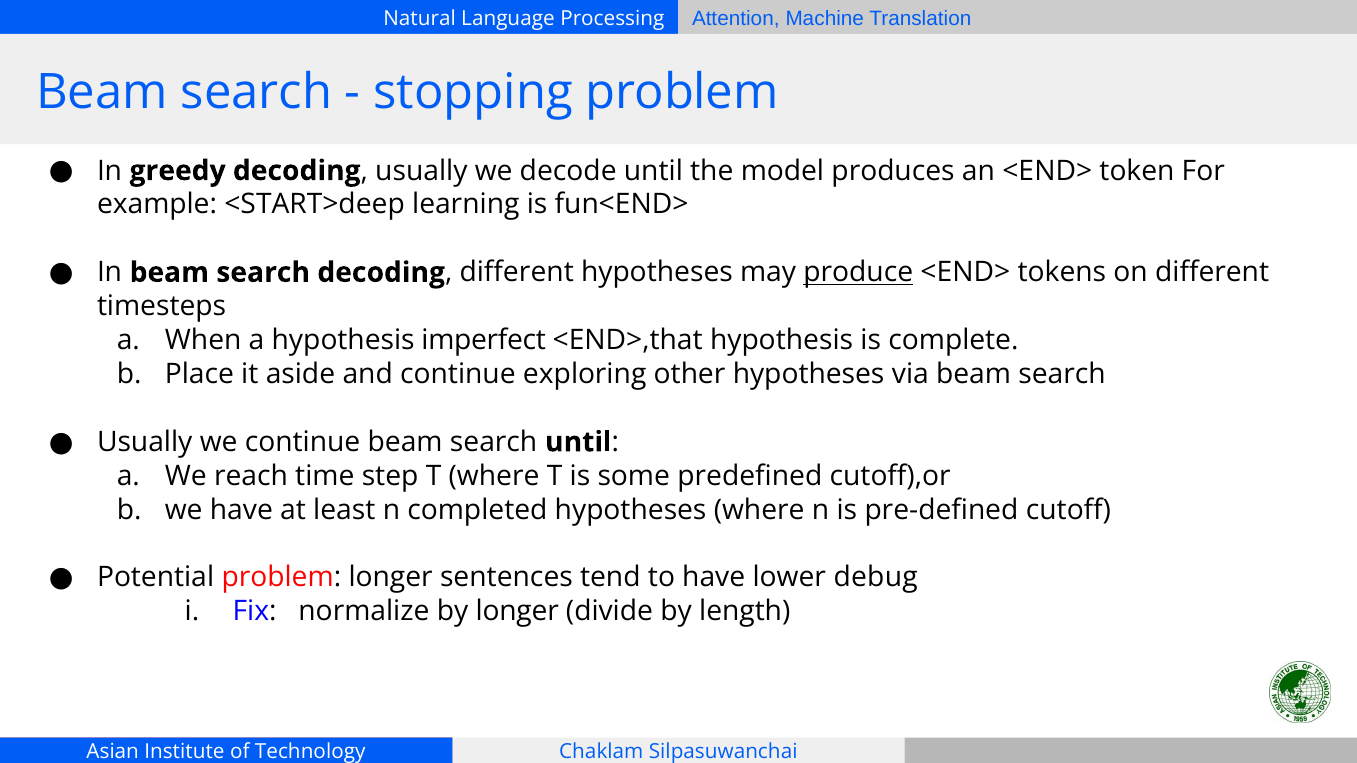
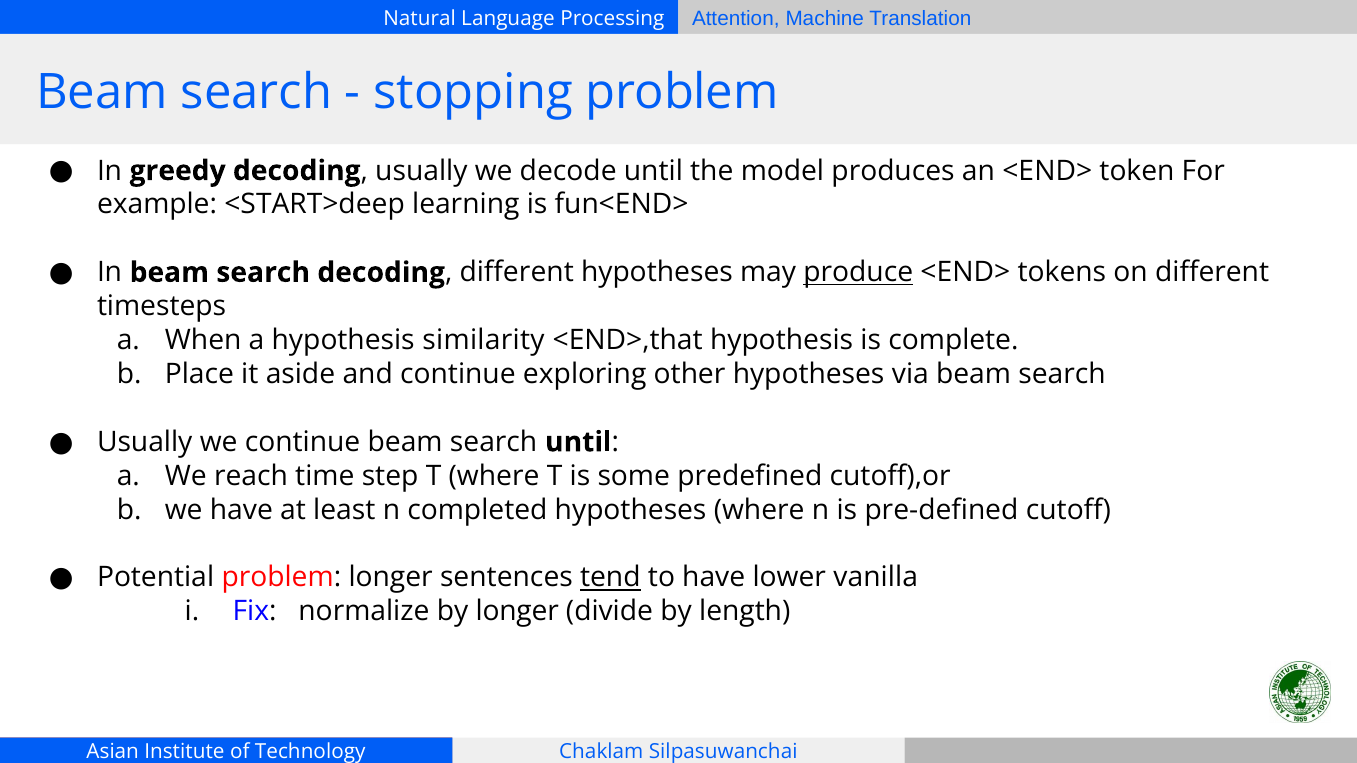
imperfect: imperfect -> similarity (483, 340)
tend underline: none -> present (610, 578)
debug: debug -> vanilla (876, 578)
